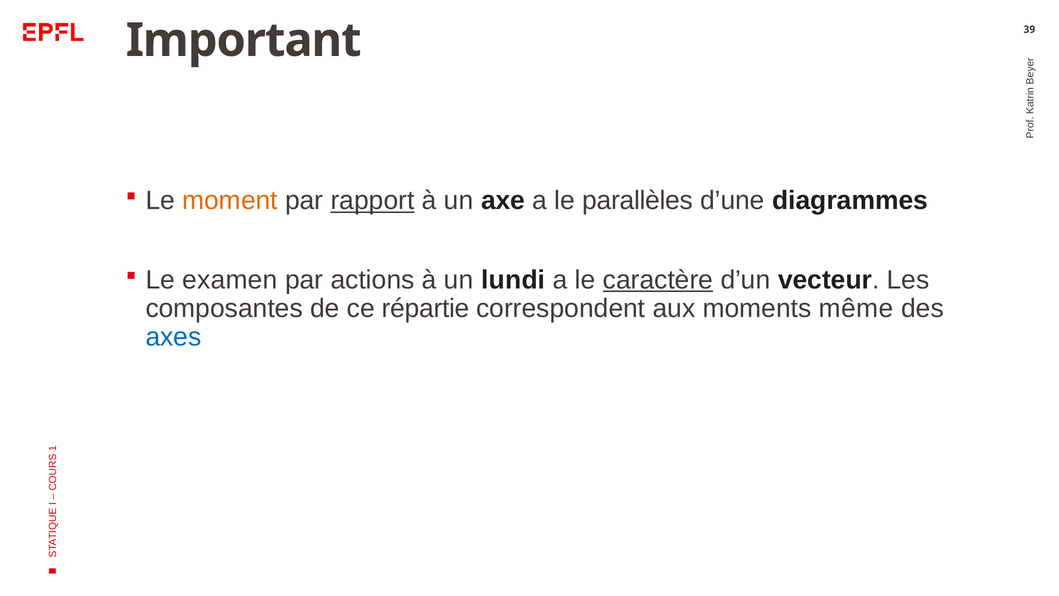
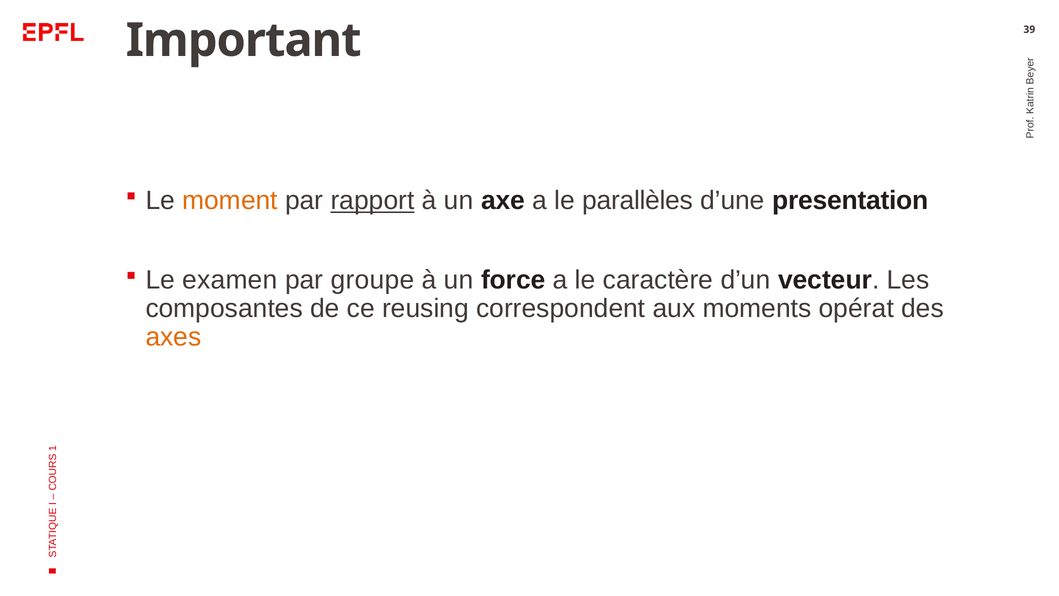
diagrammes: diagrammes -> presentation (850, 201)
actions: actions -> groupe (372, 280)
lundi: lundi -> force (513, 280)
caractère underline: present -> none (658, 280)
répartie: répartie -> reusing (426, 308)
même: même -> opérat (856, 308)
axes colour: blue -> orange (173, 337)
